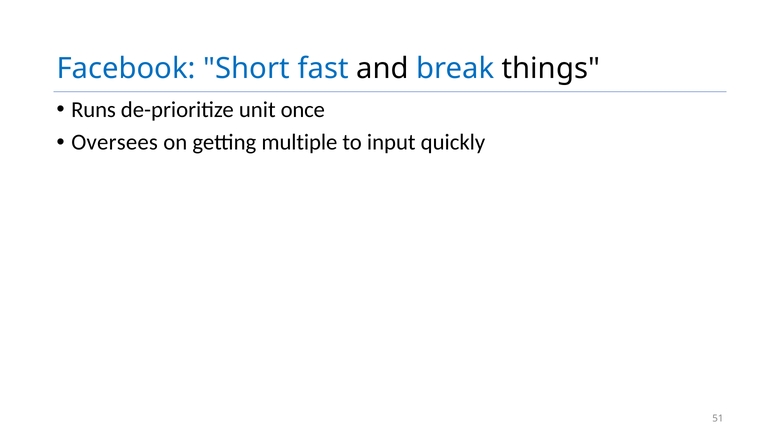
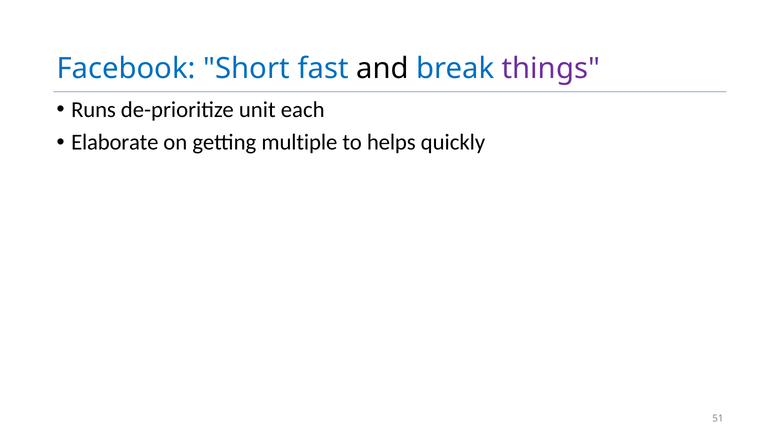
things colour: black -> purple (551, 69)
once: once -> each (303, 110)
Oversees: Oversees -> Elaborate (115, 142)
input: input -> helps (391, 142)
